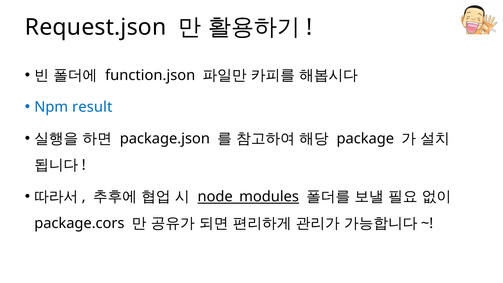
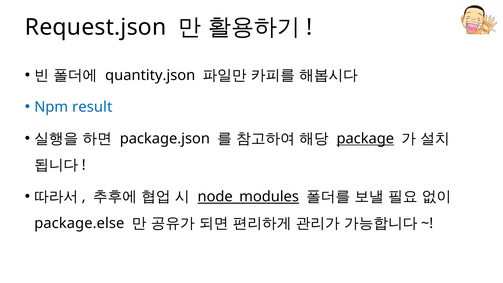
function.json: function.json -> quantity.json (150, 75)
package underline: none -> present (365, 139)
package.cors: package.cors -> package.else (79, 223)
